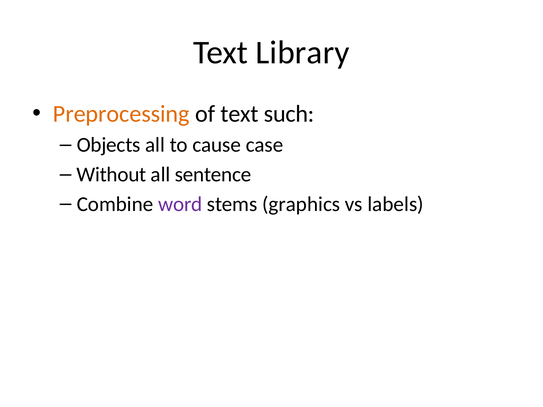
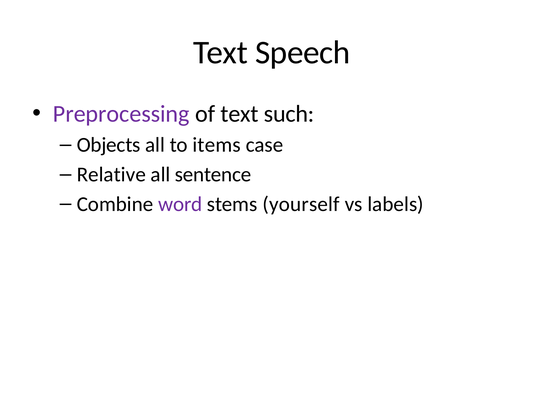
Library: Library -> Speech (303, 53)
Preprocessing colour: orange -> purple (121, 114)
cause: cause -> items (217, 145)
Without: Without -> Relative (111, 175)
graphics: graphics -> yourself (301, 204)
